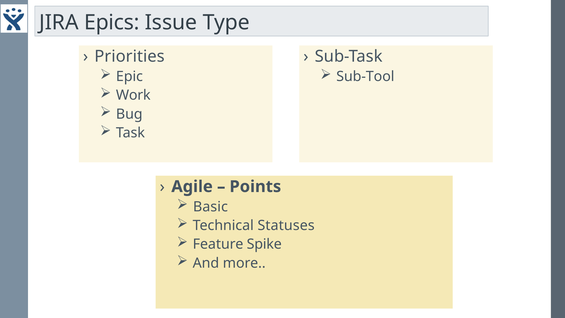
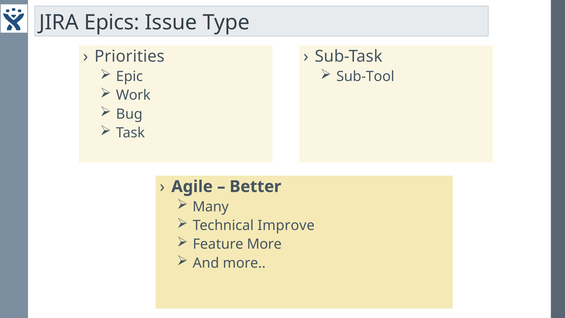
Points: Points -> Better (255, 187)
Basic: Basic -> Many (211, 207)
Statuses: Statuses -> Improve (286, 225)
Feature Spike: Spike -> More (264, 244)
